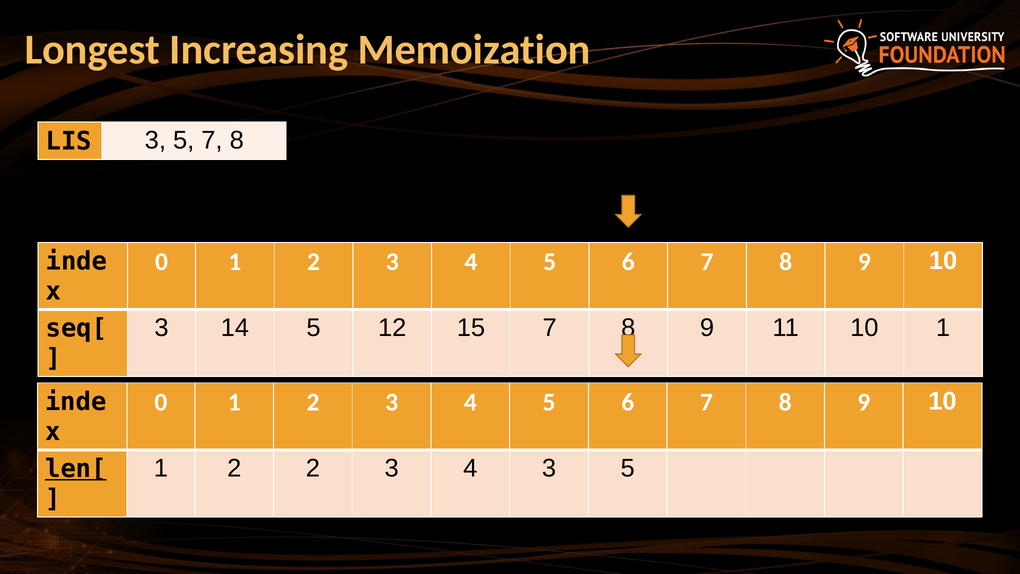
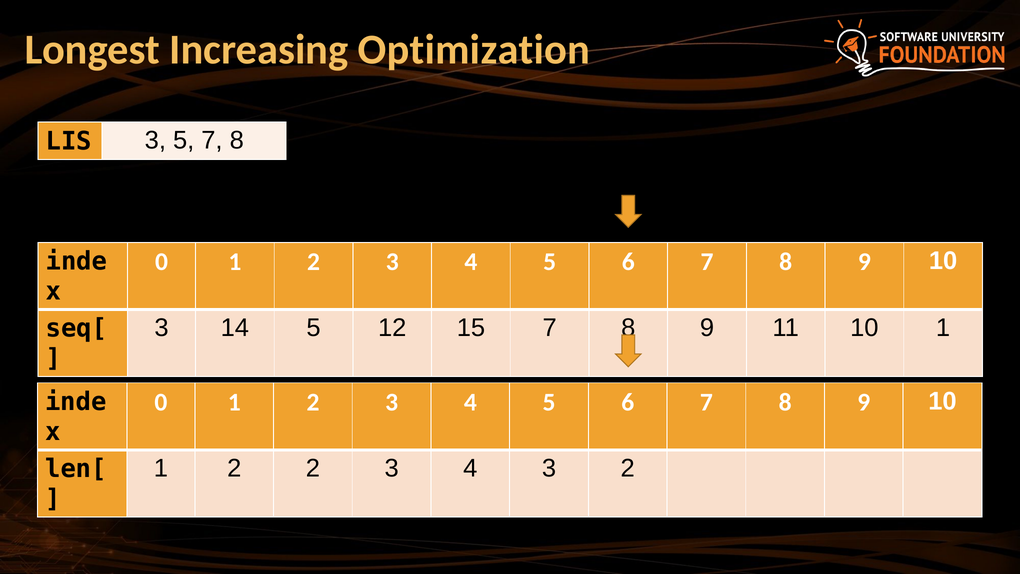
Memoization: Memoization -> Optimization (474, 50)
4 3 5: 5 -> 2 (628, 468)
len[ underline: present -> none (76, 469)
